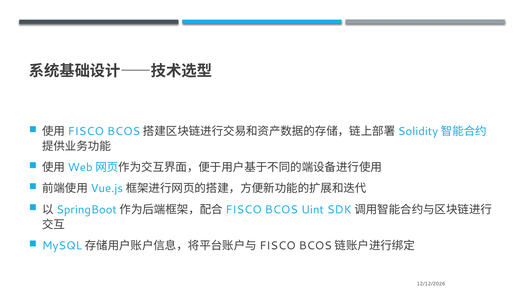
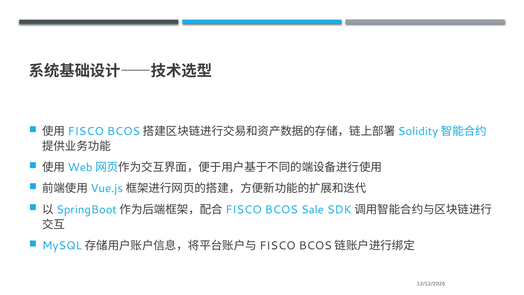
Uint: Uint -> Sale (313, 209)
